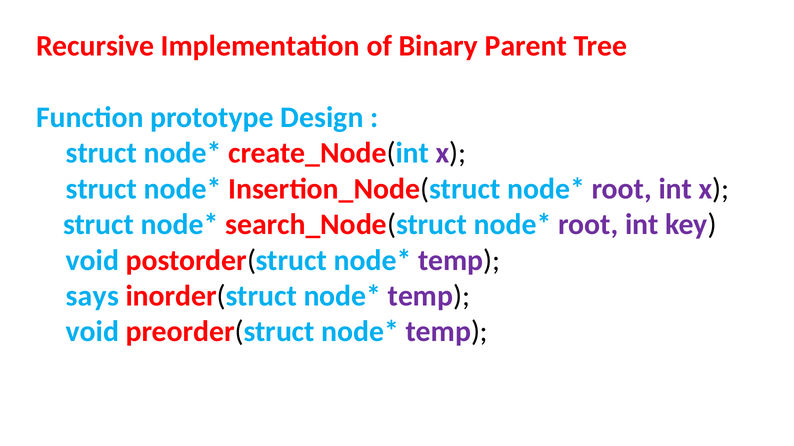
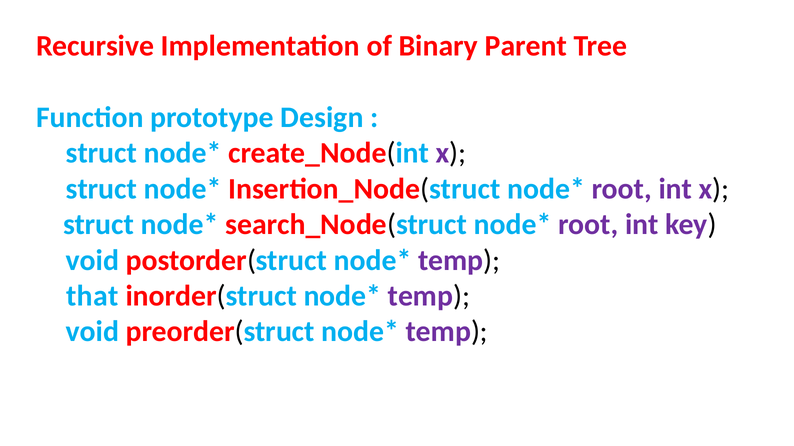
says: says -> that (92, 296)
